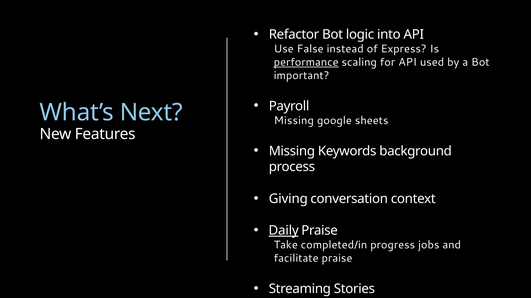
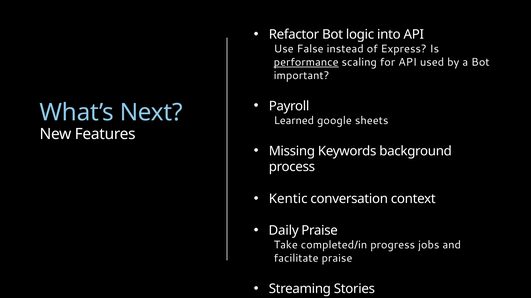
Missing: Missing -> Learned (294, 121)
Giving: Giving -> Kentic (288, 199)
Daily underline: present -> none (284, 231)
